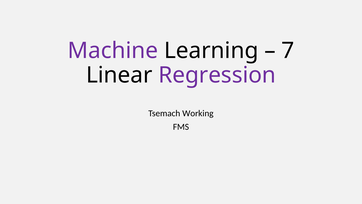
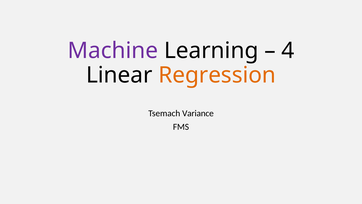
7: 7 -> 4 (288, 51)
Regression colour: purple -> orange (217, 75)
Working: Working -> Variance (198, 113)
